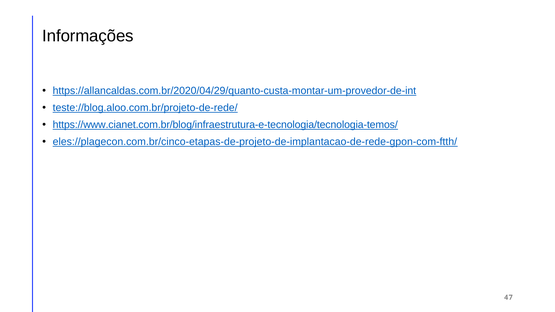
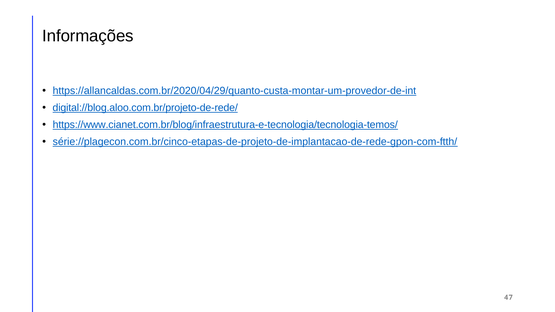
teste://blog.aloo.com.br/projeto-de-rede/: teste://blog.aloo.com.br/projeto-de-rede/ -> digital://blog.aloo.com.br/projeto-de-rede/ (145, 108)
eles://plagecon.com.br/cinco-etapas-de-projeto-de-implantacao-de-rede-gpon-com-ftth/: eles://plagecon.com.br/cinco-etapas-de-projeto-de-implantacao-de-rede-gpon-com-ftth/ -> série://plagecon.com.br/cinco-etapas-de-projeto-de-implantacao-de-rede-gpon-com-ftth/ (255, 142)
